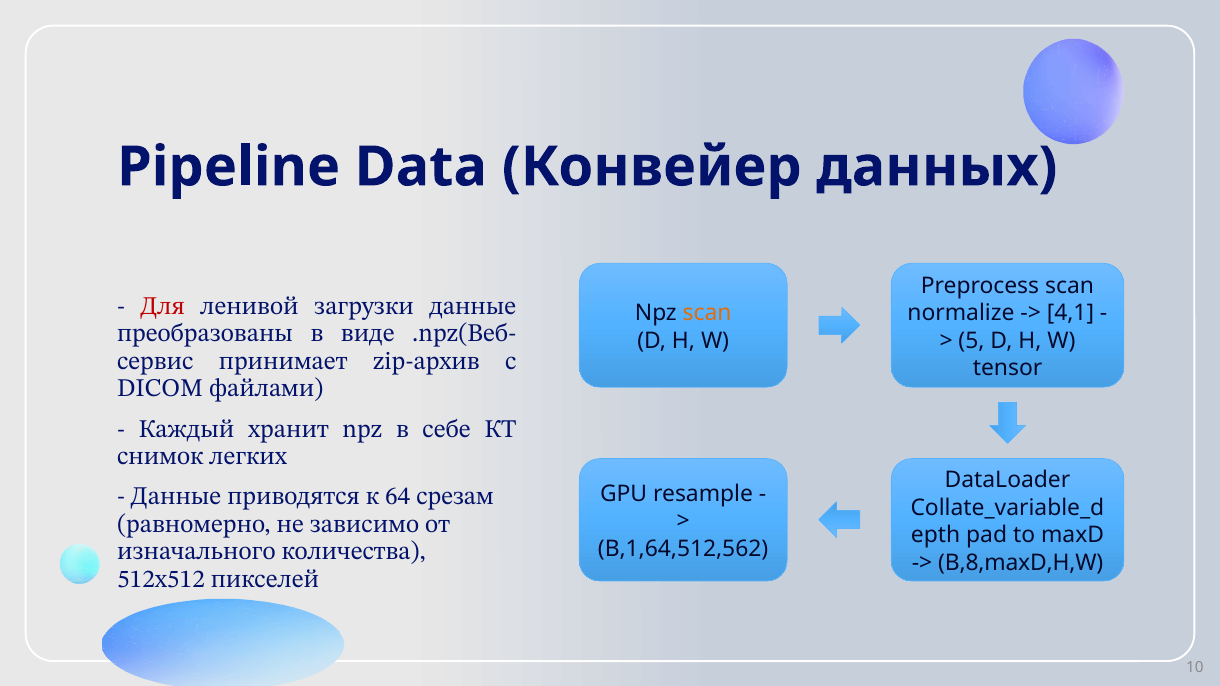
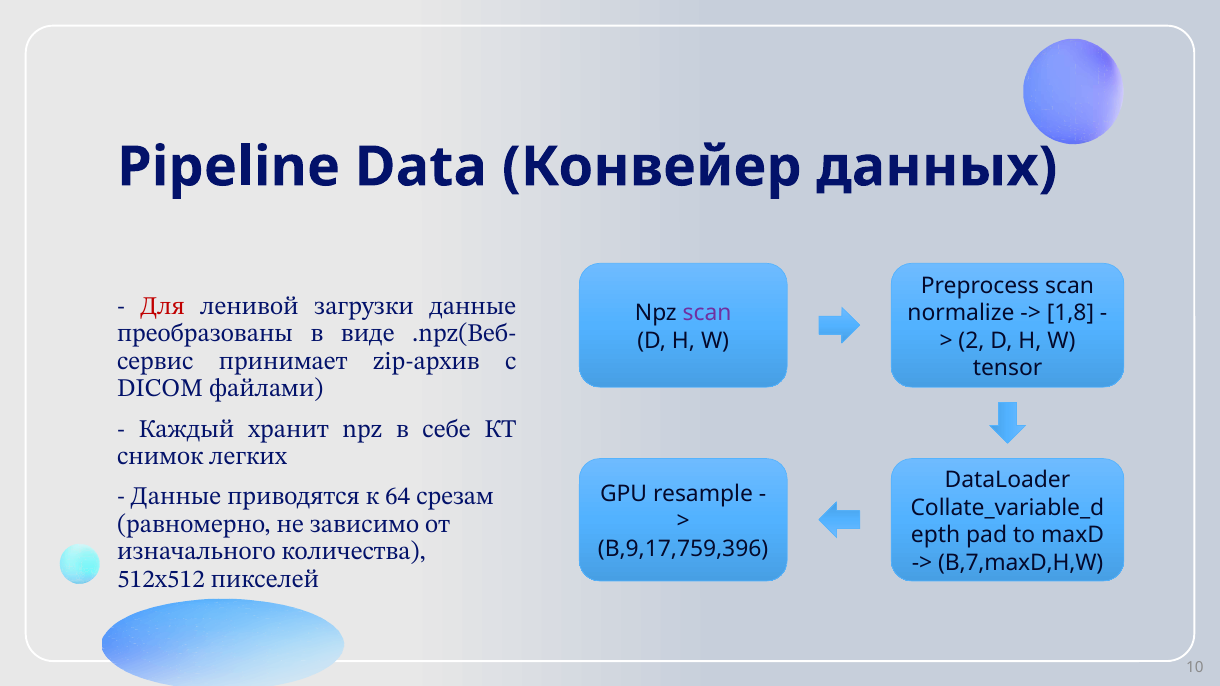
scan colour: orange -> purple (707, 313)
4,1: 4,1 -> 1,8 (1070, 313)
5: 5 -> 2 (971, 341)
B,1,64,512,562: B,1,64,512,562 -> B,9,17,759,396 (683, 549)
B,8,maxD,H,W: B,8,maxD,H,W -> B,7,maxD,H,W (1021, 563)
